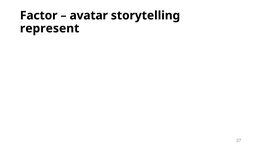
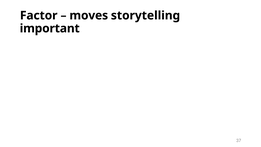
avatar: avatar -> moves (89, 15)
represent: represent -> important (50, 28)
